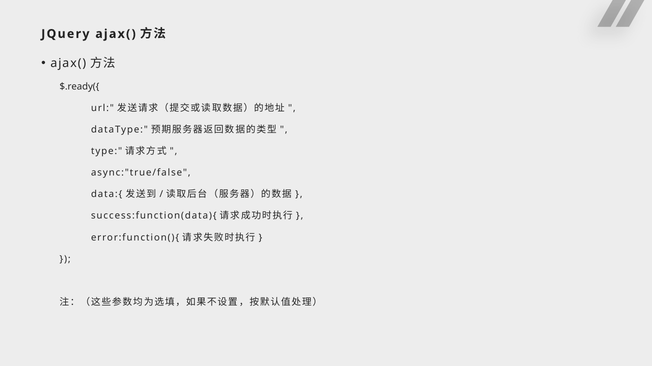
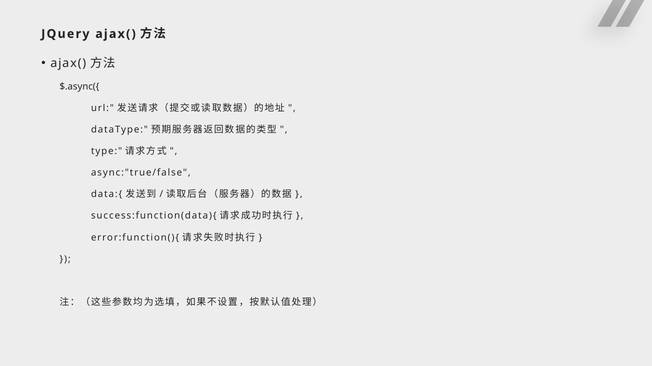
$.ready({: $.ready({ -> $.async({ (79, 87)
